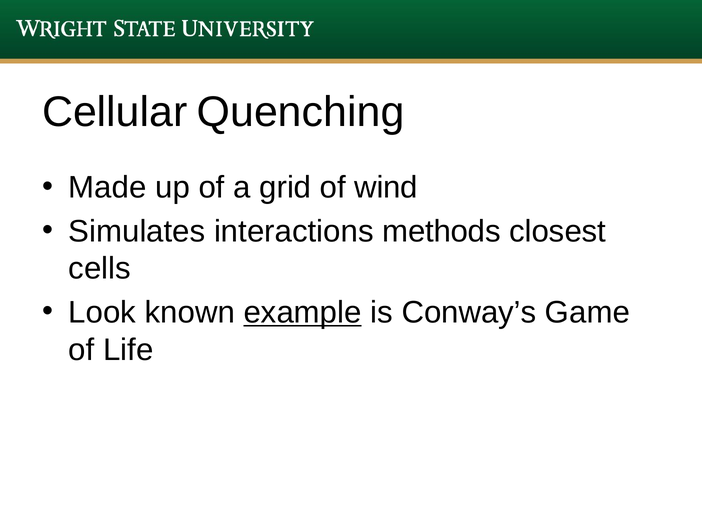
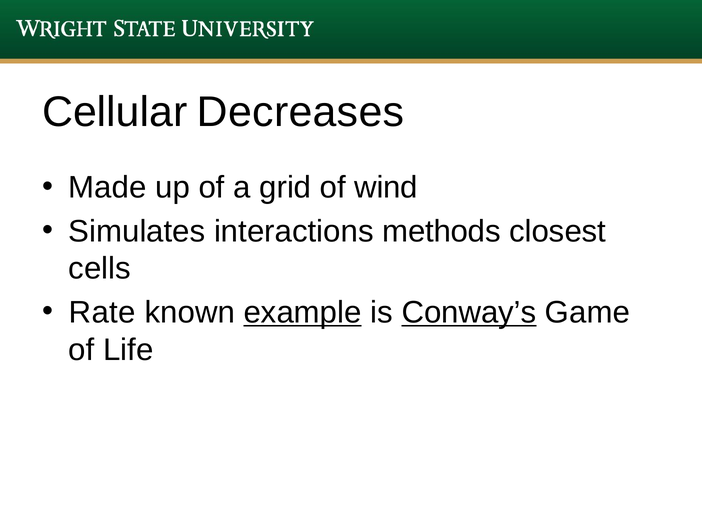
Quenching: Quenching -> Decreases (301, 112)
Look: Look -> Rate (102, 313)
Conway’s underline: none -> present (469, 313)
